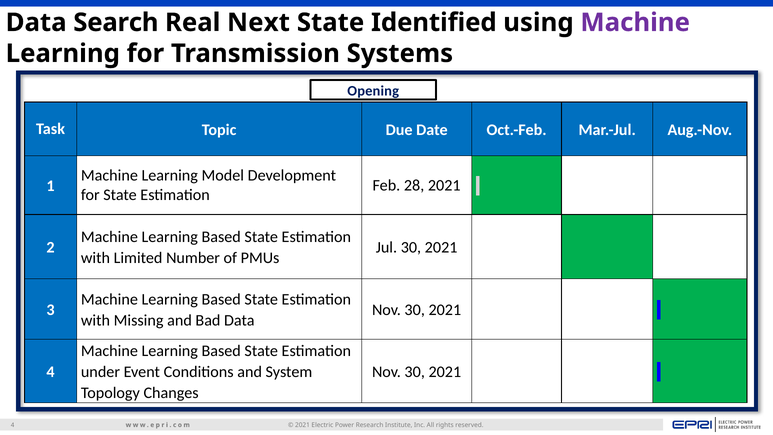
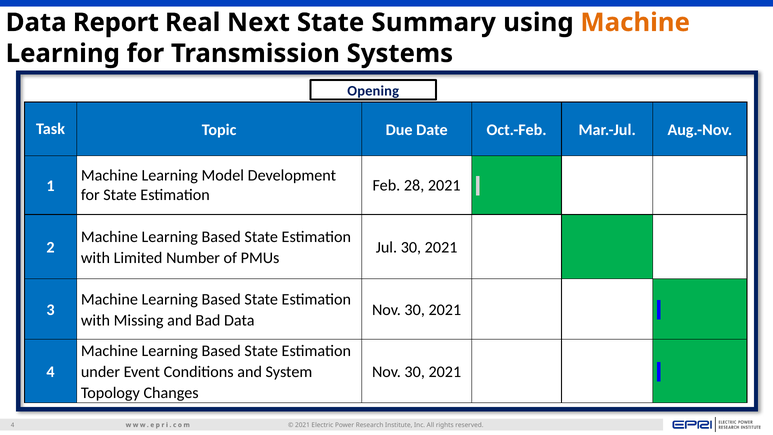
Search: Search -> Report (116, 23)
Identified: Identified -> Summary (434, 23)
Machine colour: purple -> orange (635, 23)
